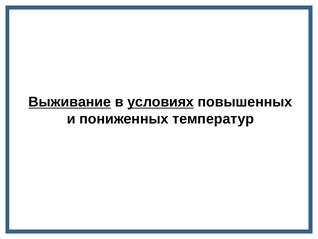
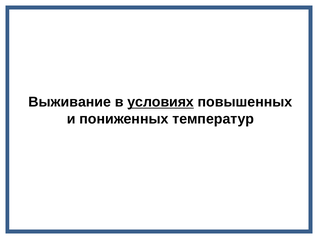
Выживание underline: present -> none (70, 102)
